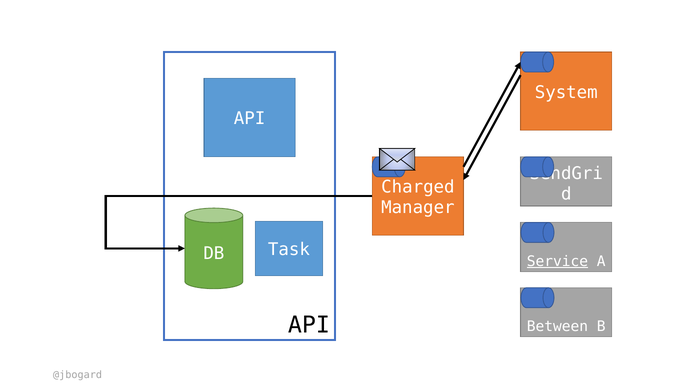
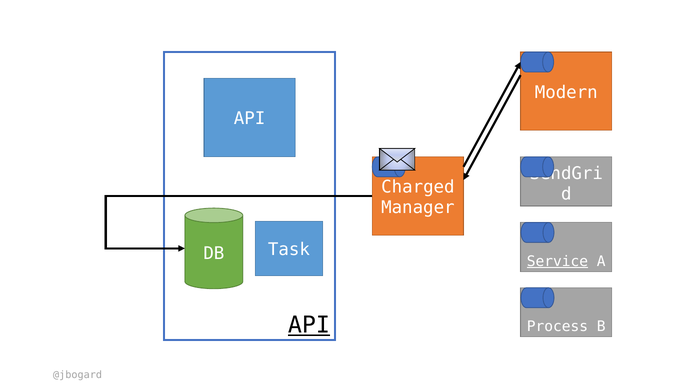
System: System -> Modern (566, 92)
API underline: none -> present (309, 325)
Between: Between -> Process (557, 327)
